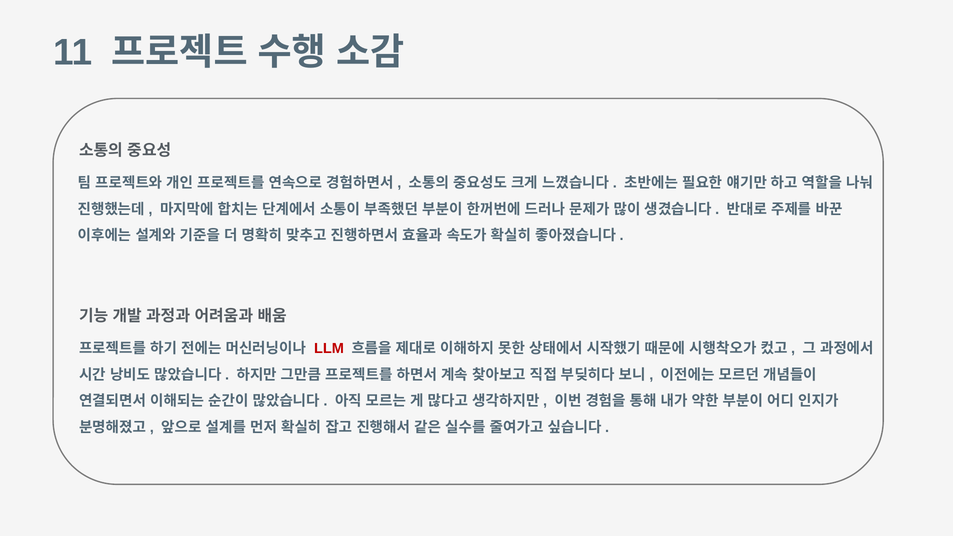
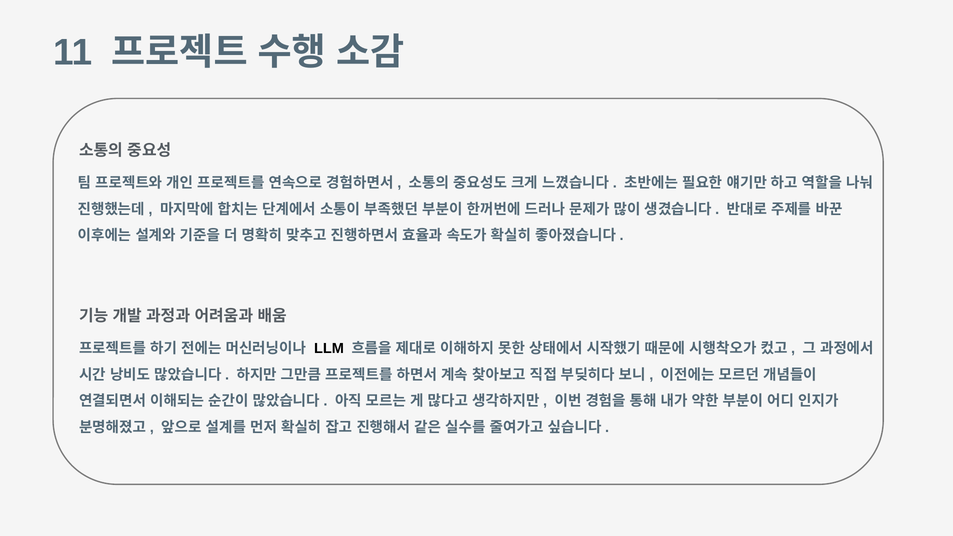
LLM colour: red -> black (329, 349)
